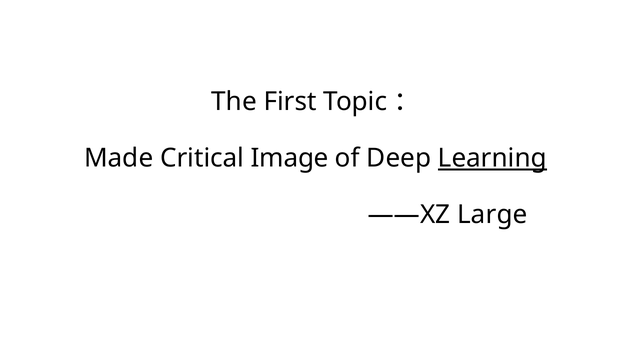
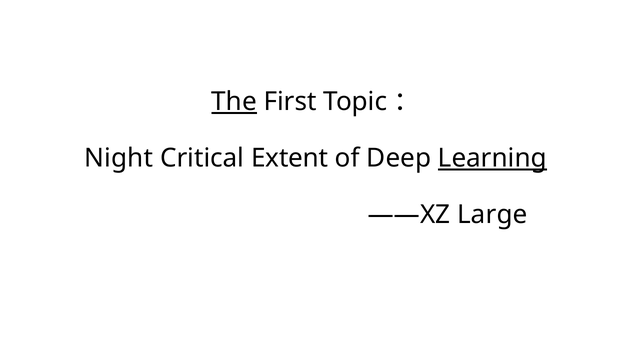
The underline: none -> present (234, 102)
Made: Made -> Night (119, 158)
Image: Image -> Extent (290, 158)
